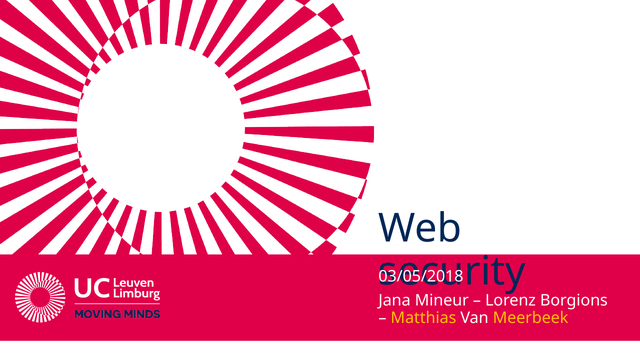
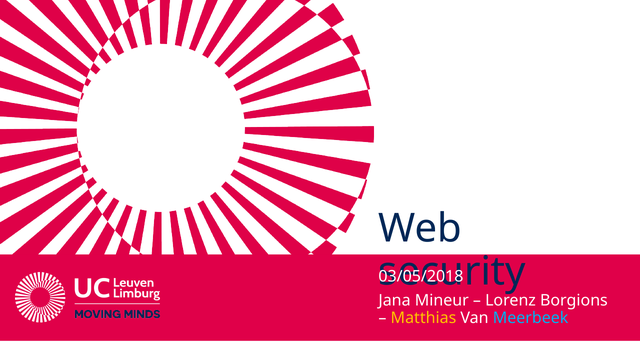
Meerbeek colour: yellow -> light blue (531, 318)
